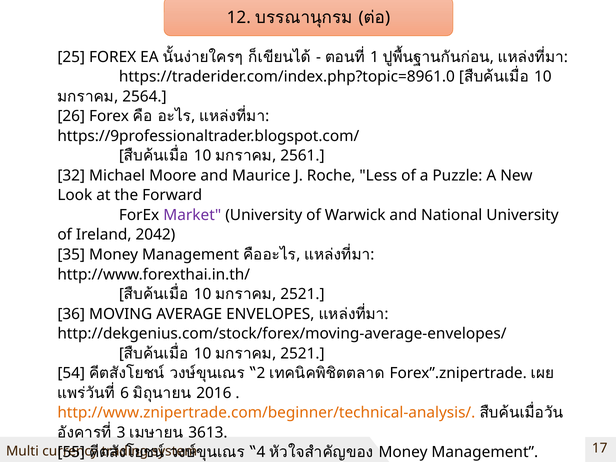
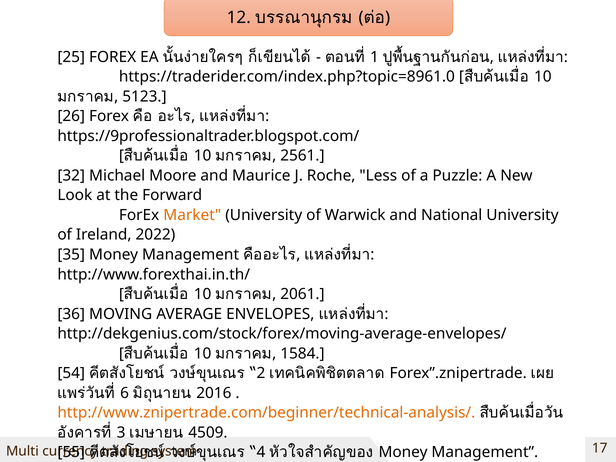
2564: 2564 -> 5123 (144, 97)
Market colour: purple -> orange (192, 215)
2042: 2042 -> 2022 (155, 235)
2521: 2521 -> 2061 (302, 294)
2521: 2521 -> 1584 (302, 354)
3613: 3613 -> 4509 (208, 433)
